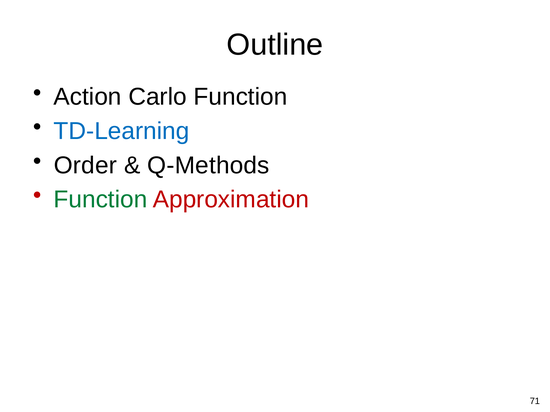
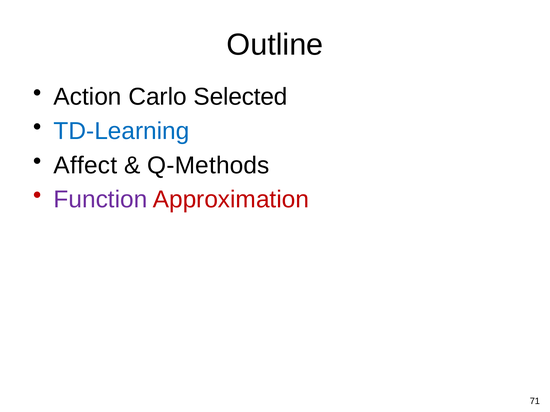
Carlo Function: Function -> Selected (241, 97)
Order: Order -> Affect (85, 166)
Function colour: green -> purple (100, 200)
